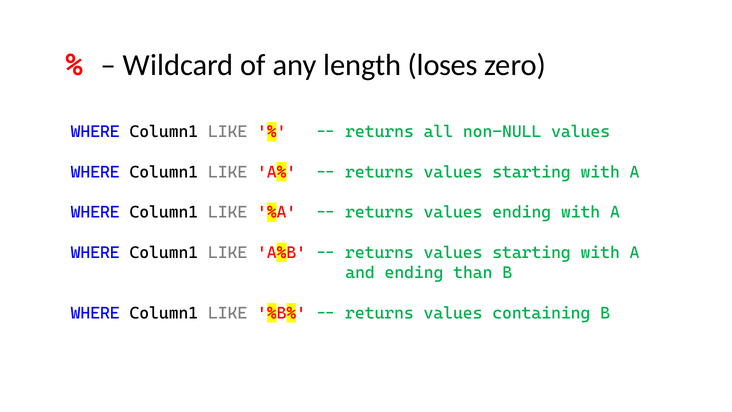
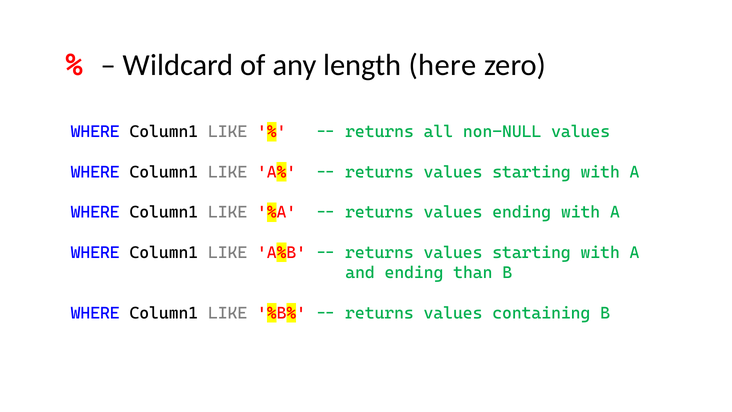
loses: loses -> here (443, 65)
